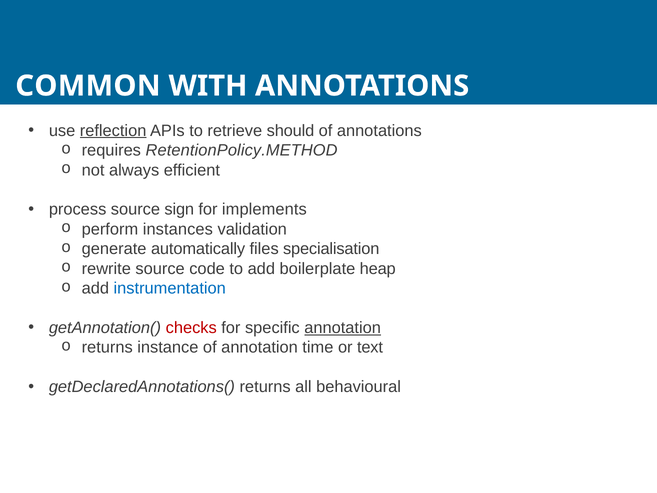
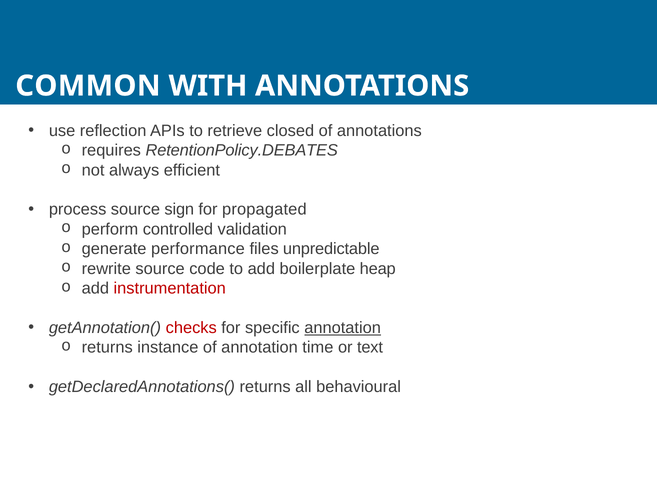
reflection underline: present -> none (113, 131)
should: should -> closed (290, 131)
RetentionPolicy.METHOD: RetentionPolicy.METHOD -> RetentionPolicy.DEBATES (242, 150)
implements: implements -> propagated (264, 209)
instances: instances -> controlled (178, 229)
automatically: automatically -> performance (198, 249)
specialisation: specialisation -> unpredictable (331, 249)
instrumentation colour: blue -> red (170, 288)
